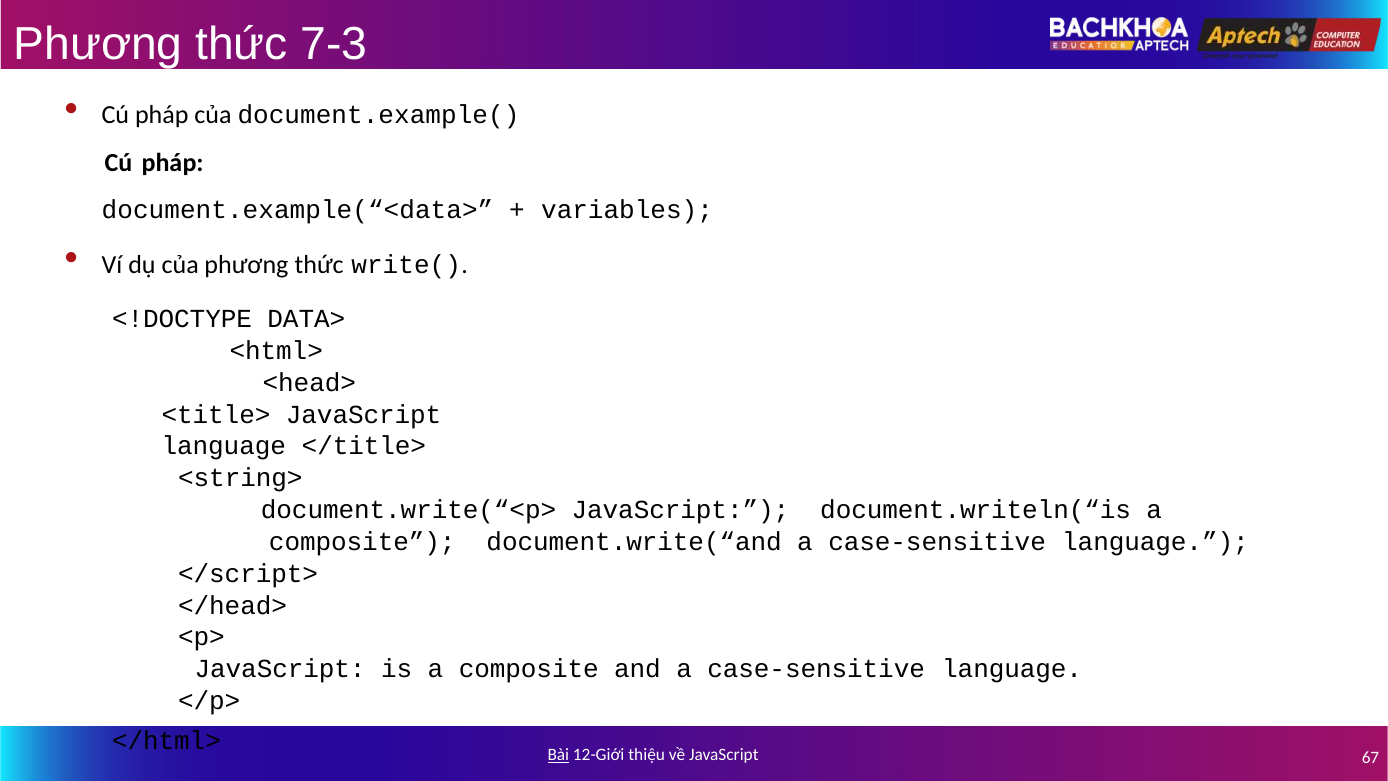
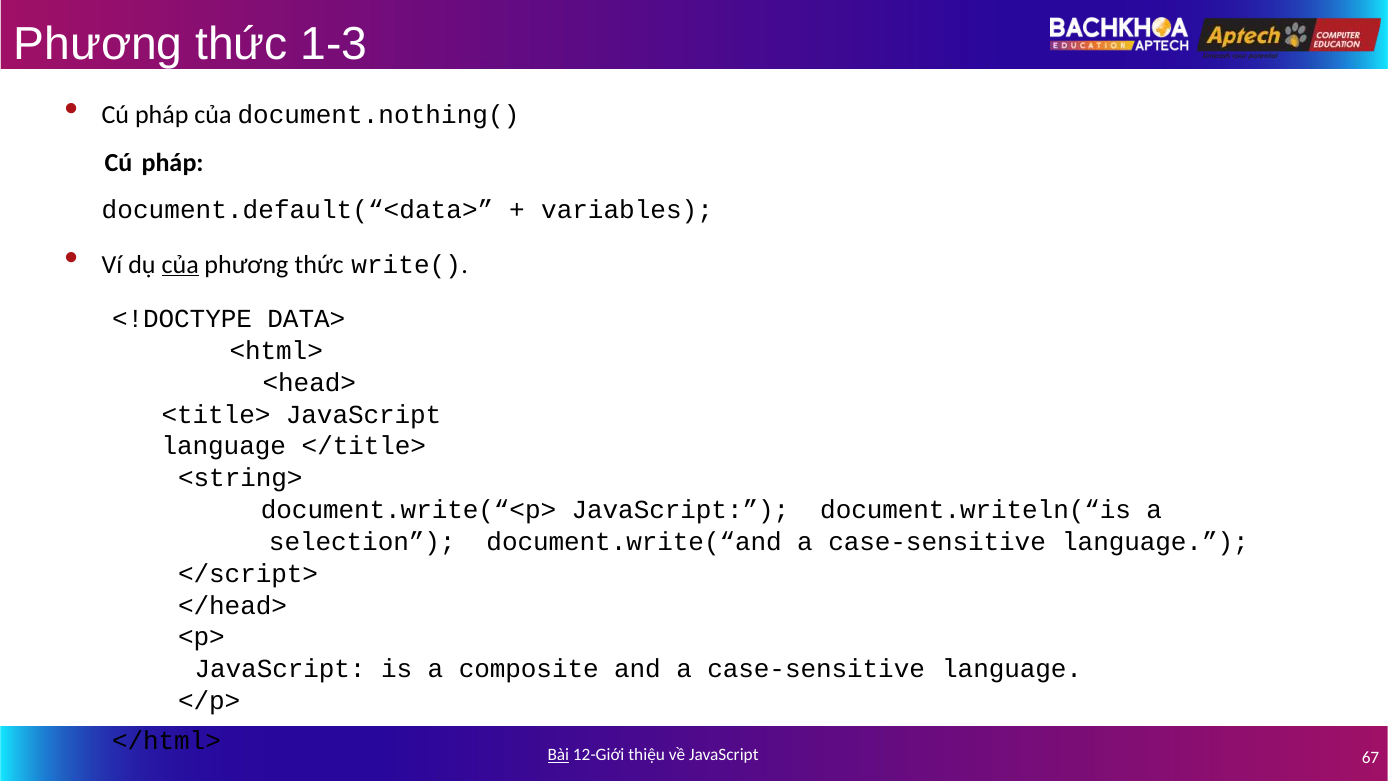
7-3: 7-3 -> 1-3 (334, 44)
document.example(: document.example( -> document.nothing( (378, 115)
document.example(“<data>: document.example(“<data> -> document.default(“<data> (298, 210)
của underline: none -> present (180, 264)
composite: composite -> selection (362, 541)
